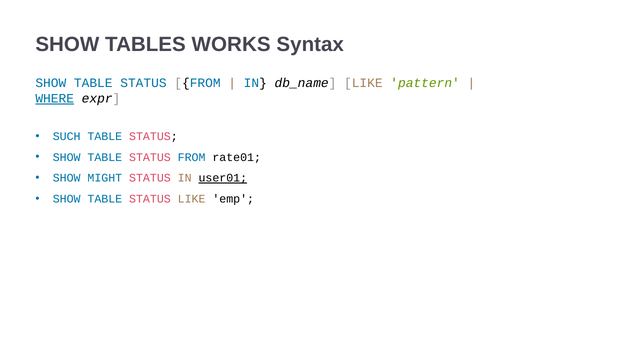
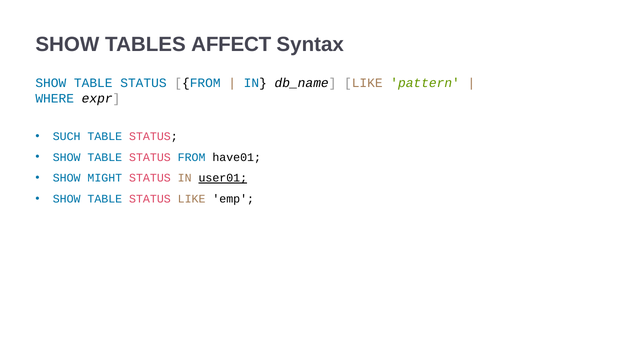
WORKS: WORKS -> AFFECT (231, 45)
WHERE underline: present -> none (55, 99)
rate01: rate01 -> have01 (237, 157)
